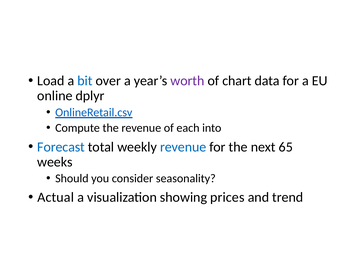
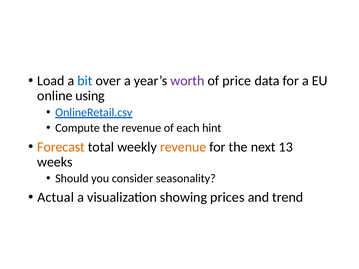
chart: chart -> price (237, 81)
dplyr: dplyr -> using (90, 96)
into: into -> hint (212, 128)
Forecast colour: blue -> orange (61, 147)
revenue colour: blue -> orange (183, 147)
65: 65 -> 13 (286, 147)
